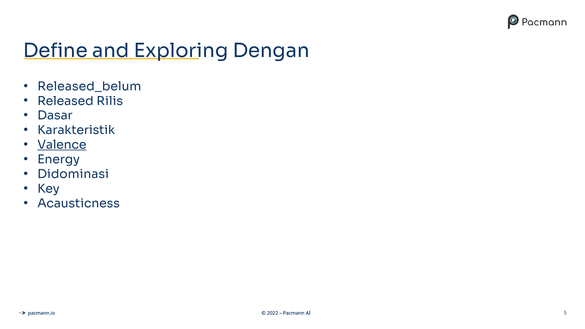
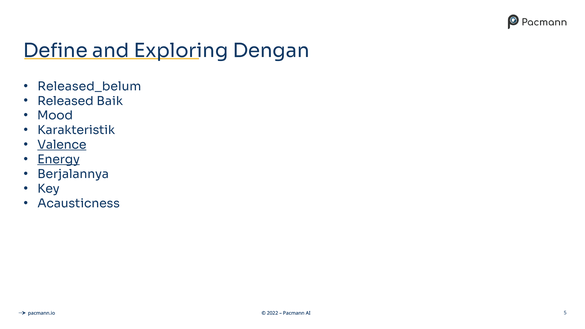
Rilis: Rilis -> Baik (110, 101)
Dasar: Dasar -> Mood (55, 116)
Energy underline: none -> present (59, 160)
Didominasi: Didominasi -> Berjalannya (73, 174)
